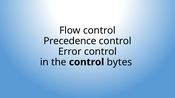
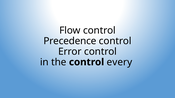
bytes: bytes -> every (119, 62)
